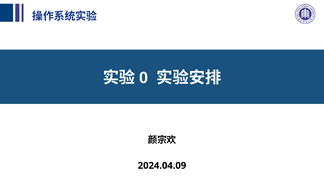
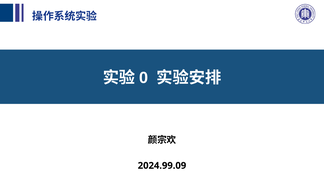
2024.04.09: 2024.04.09 -> 2024.99.09 (162, 166)
